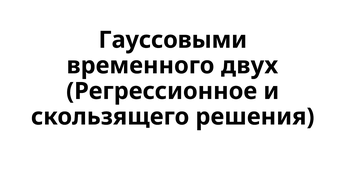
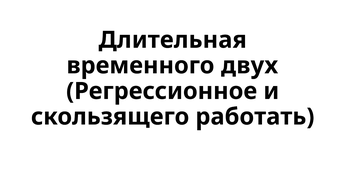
Гауссовыми: Гауссовыми -> Длительная (173, 40)
решения: решения -> работать (255, 117)
